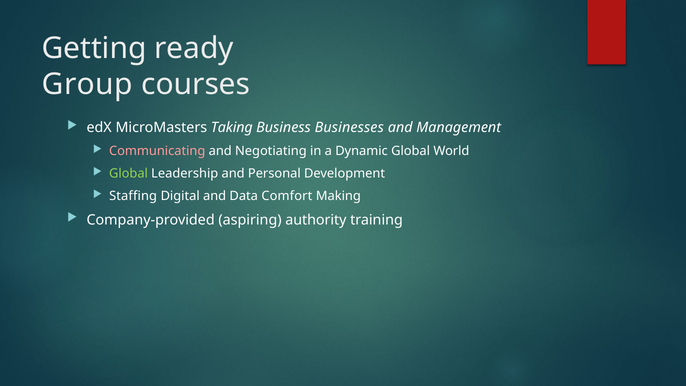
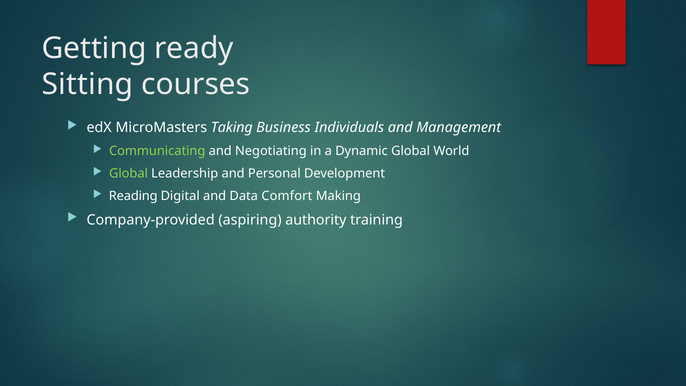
Group: Group -> Sitting (87, 84)
Businesses: Businesses -> Individuals (349, 128)
Communicating colour: pink -> light green (157, 151)
Staffing: Staffing -> Reading (133, 196)
